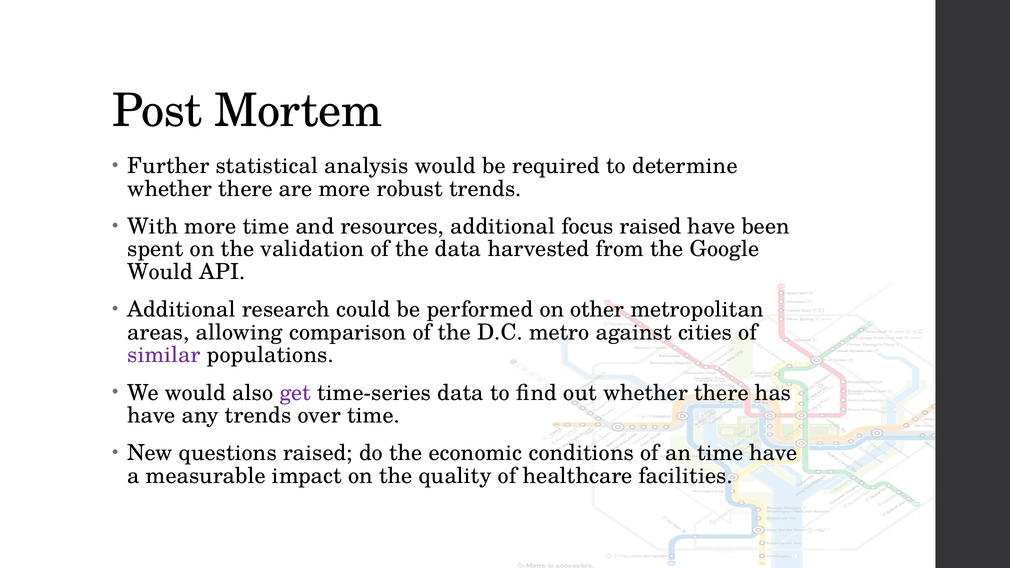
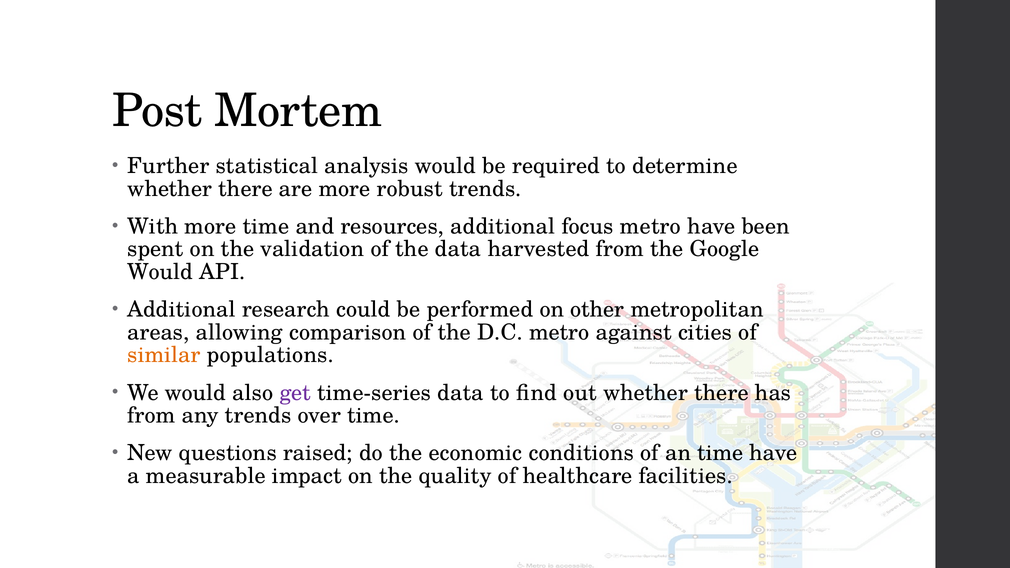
focus raised: raised -> metro (650, 227)
similar colour: purple -> orange (164, 355)
have: have -> from (151, 415)
